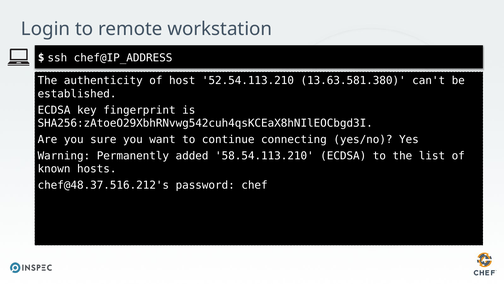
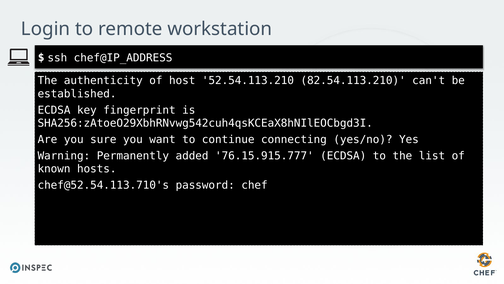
13.63.581.380: 13.63.581.380 -> 82.54.113.210 (353, 81)
58.54.113.210: 58.54.113.210 -> 76.15.915.777 (264, 156)
chef@48.37.516.212's: chef@48.37.516.212's -> chef@52.54.113.710's (103, 185)
